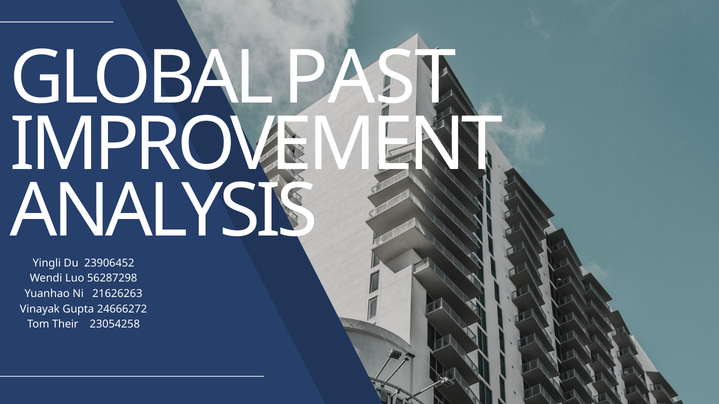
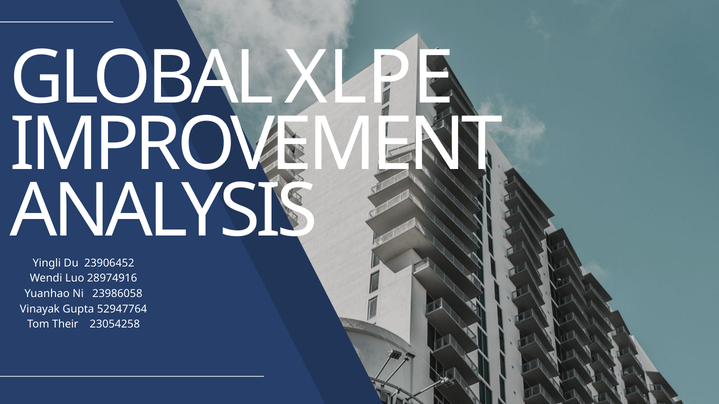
PAST: PAST -> XLPE (369, 78)
56287298: 56287298 -> 28974916 (112, 279)
21626263: 21626263 -> 23986058 (117, 294)
24666272: 24666272 -> 52947764 (122, 309)
